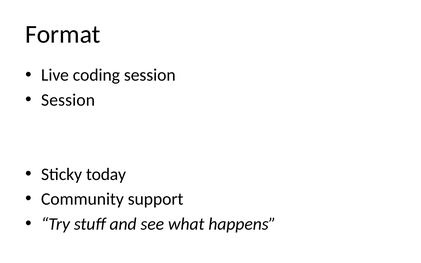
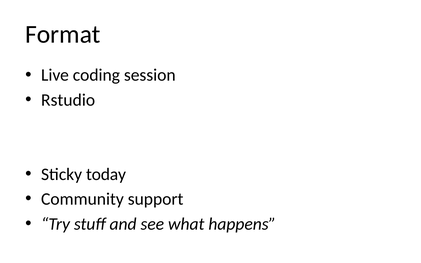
Session: Session -> Rstudio (68, 100)
